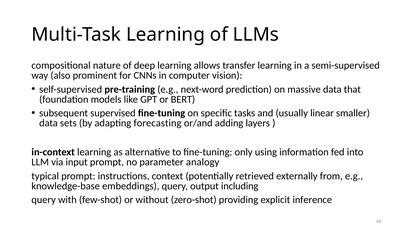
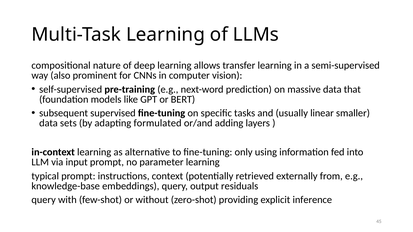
forecasting: forecasting -> formulated (158, 123)
parameter analogy: analogy -> learning (203, 162)
including: including -> residuals (240, 186)
